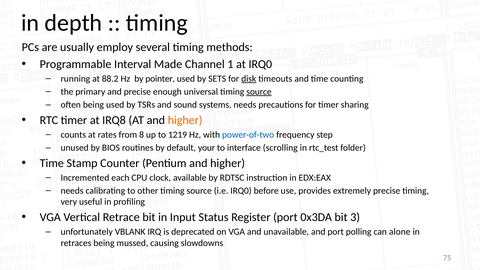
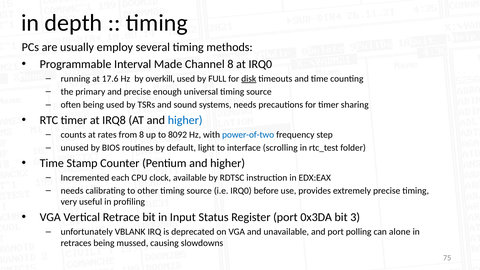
Channel 1: 1 -> 8 (230, 64)
88.2: 88.2 -> 17.6 (110, 79)
pointer: pointer -> overkill (160, 79)
SETS: SETS -> FULL (217, 79)
source underline: present -> none (259, 92)
higher colour: orange -> blue (185, 120)
1219: 1219 -> 8092 (178, 135)
your: your -> light (206, 148)
